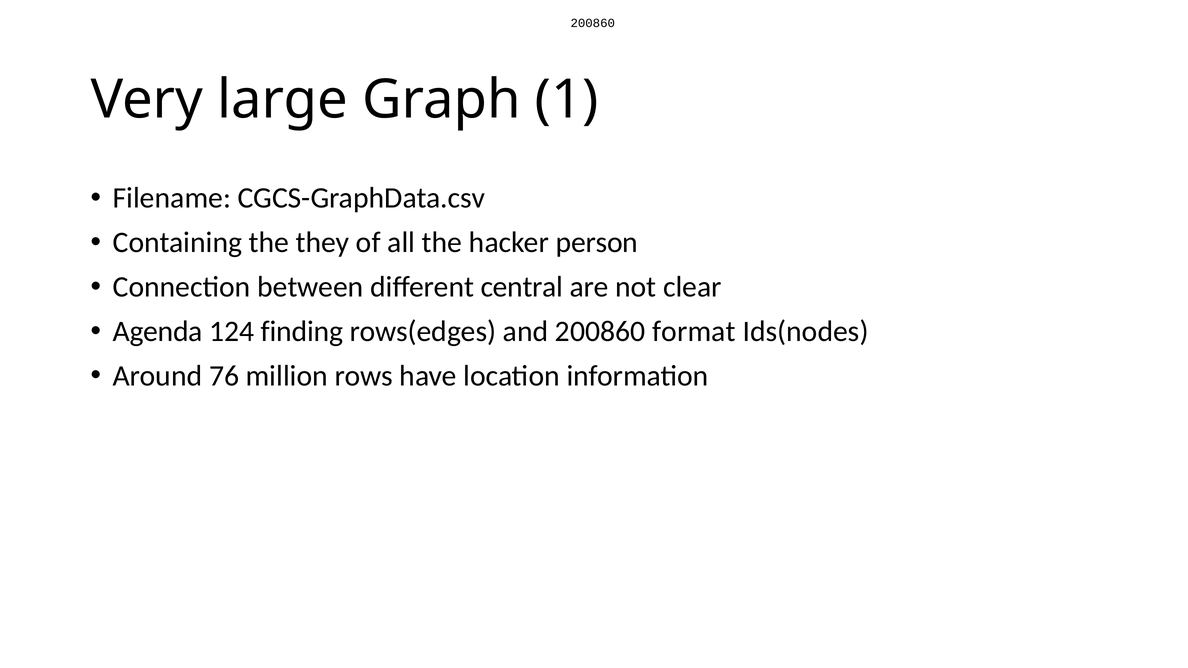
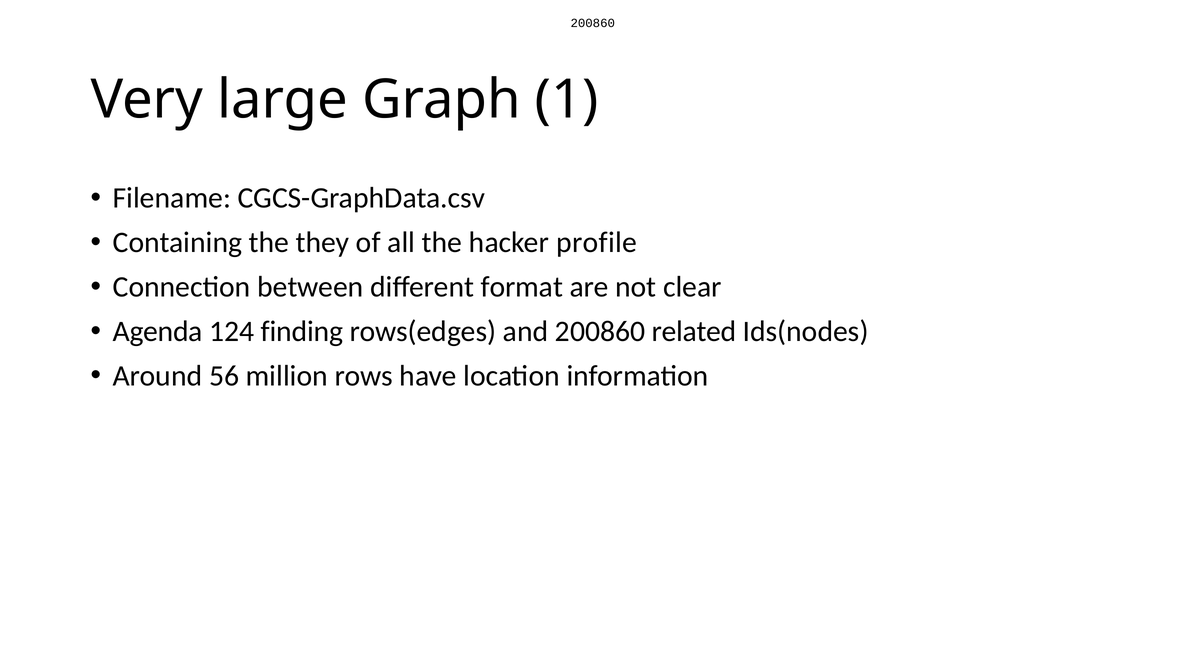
person: person -> profile (597, 243)
central: central -> format (522, 287)
format: format -> related (694, 332)
76: 76 -> 56 (224, 376)
